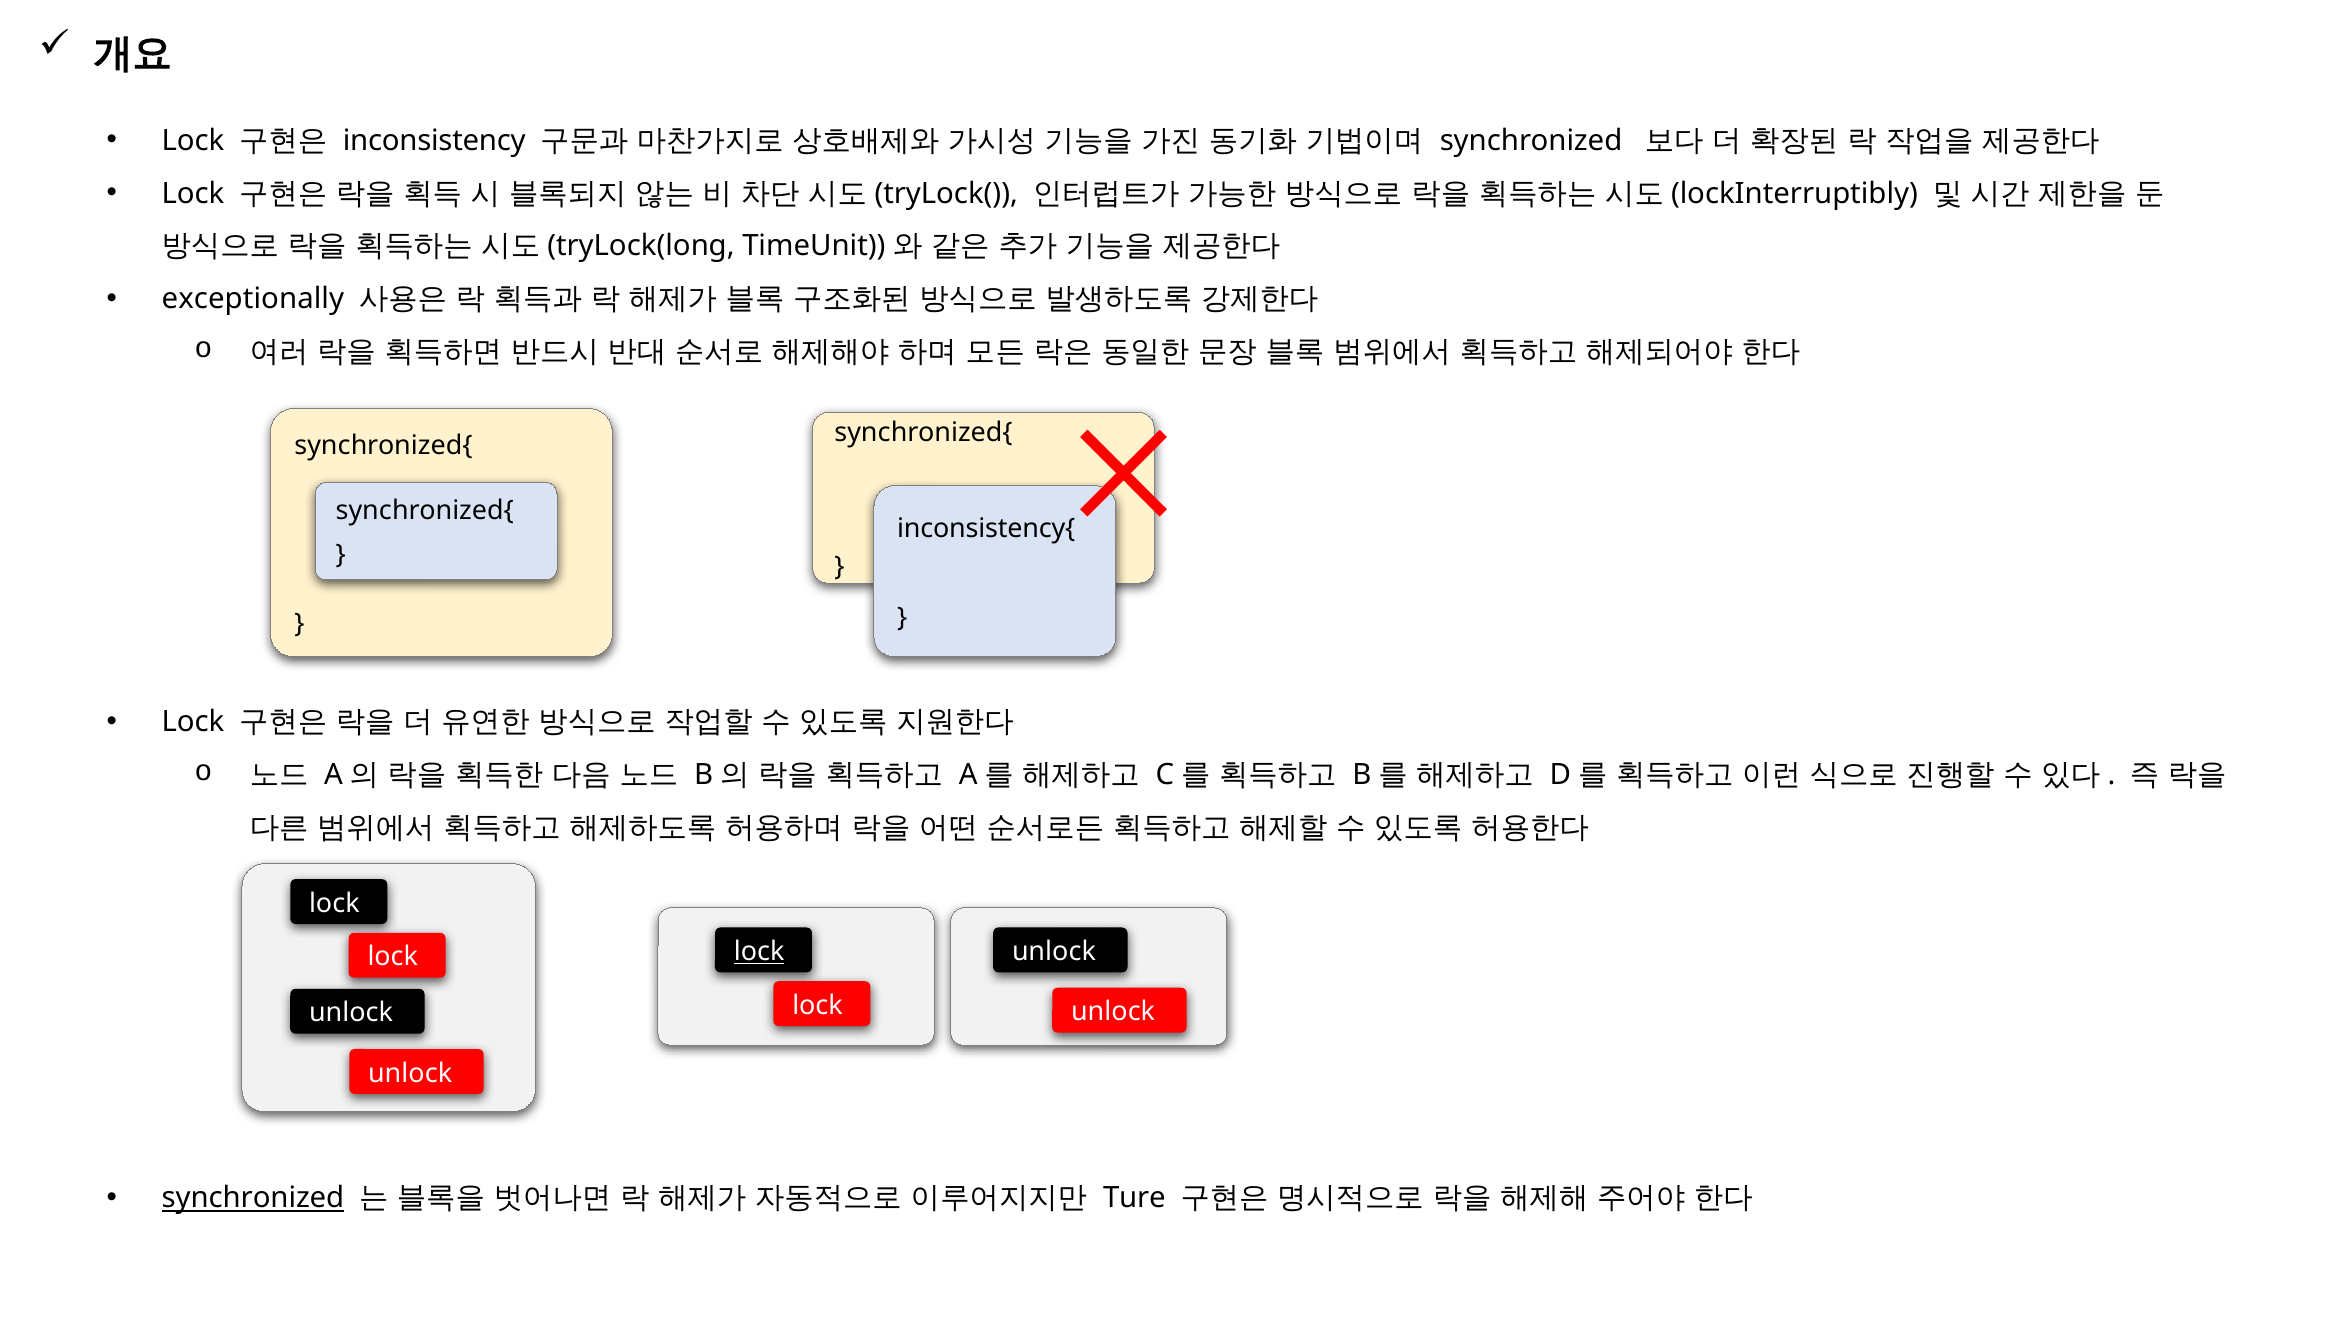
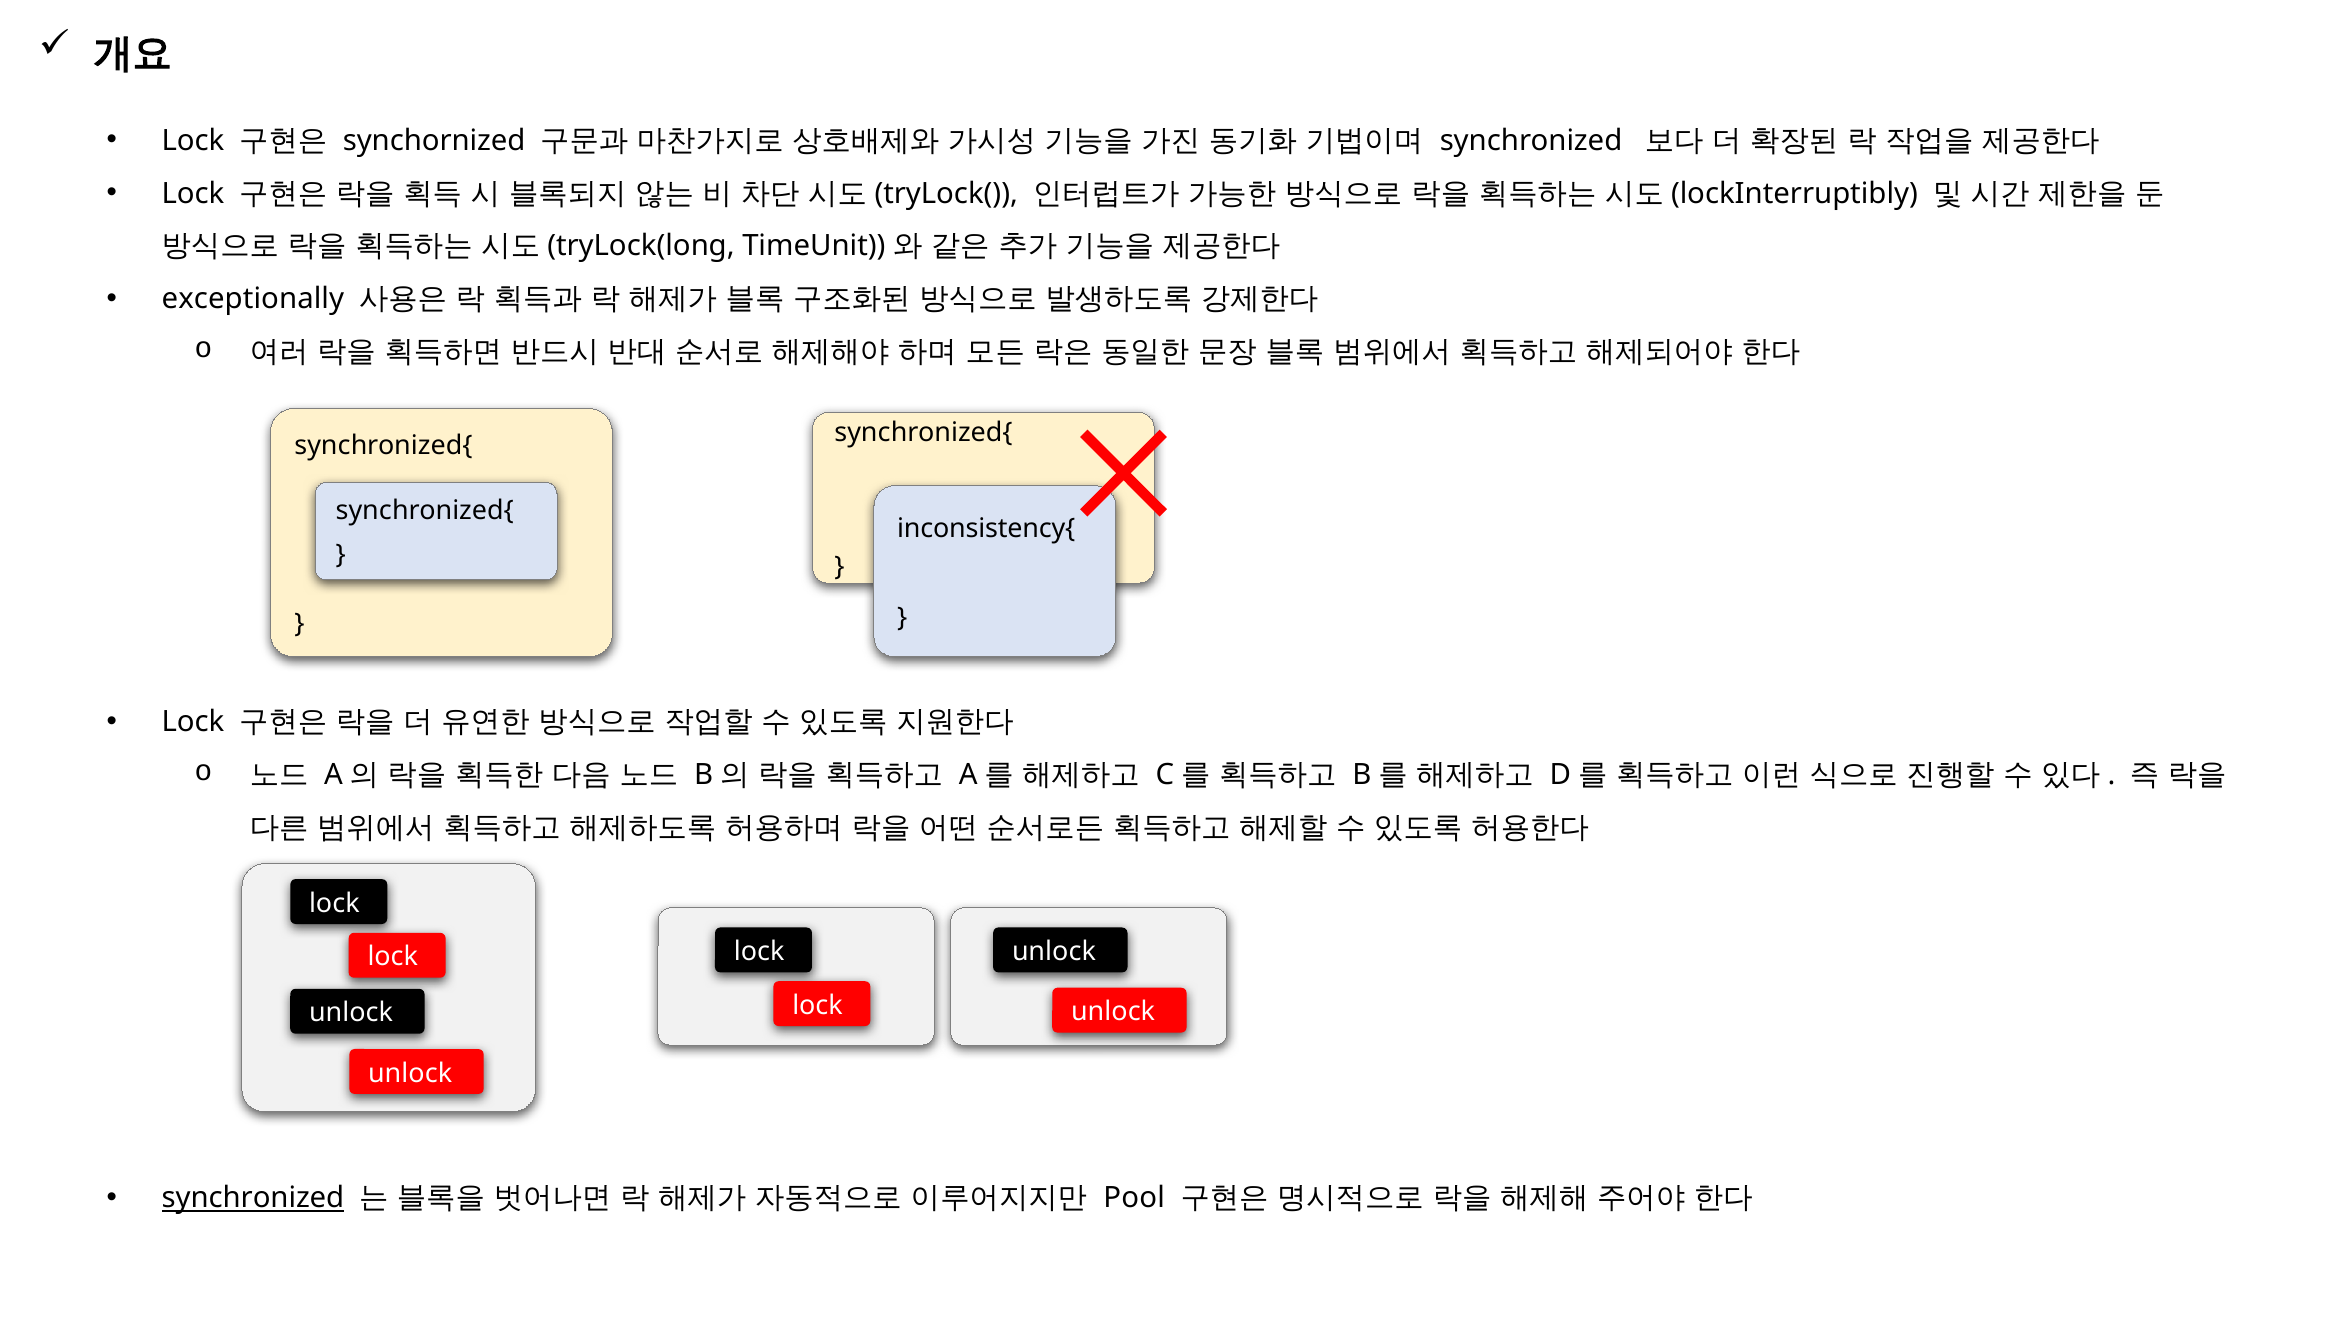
inconsistency: inconsistency -> synchornized (434, 140)
lock underline: present -> none (759, 952)
Ture: Ture -> Pool (1134, 1198)
